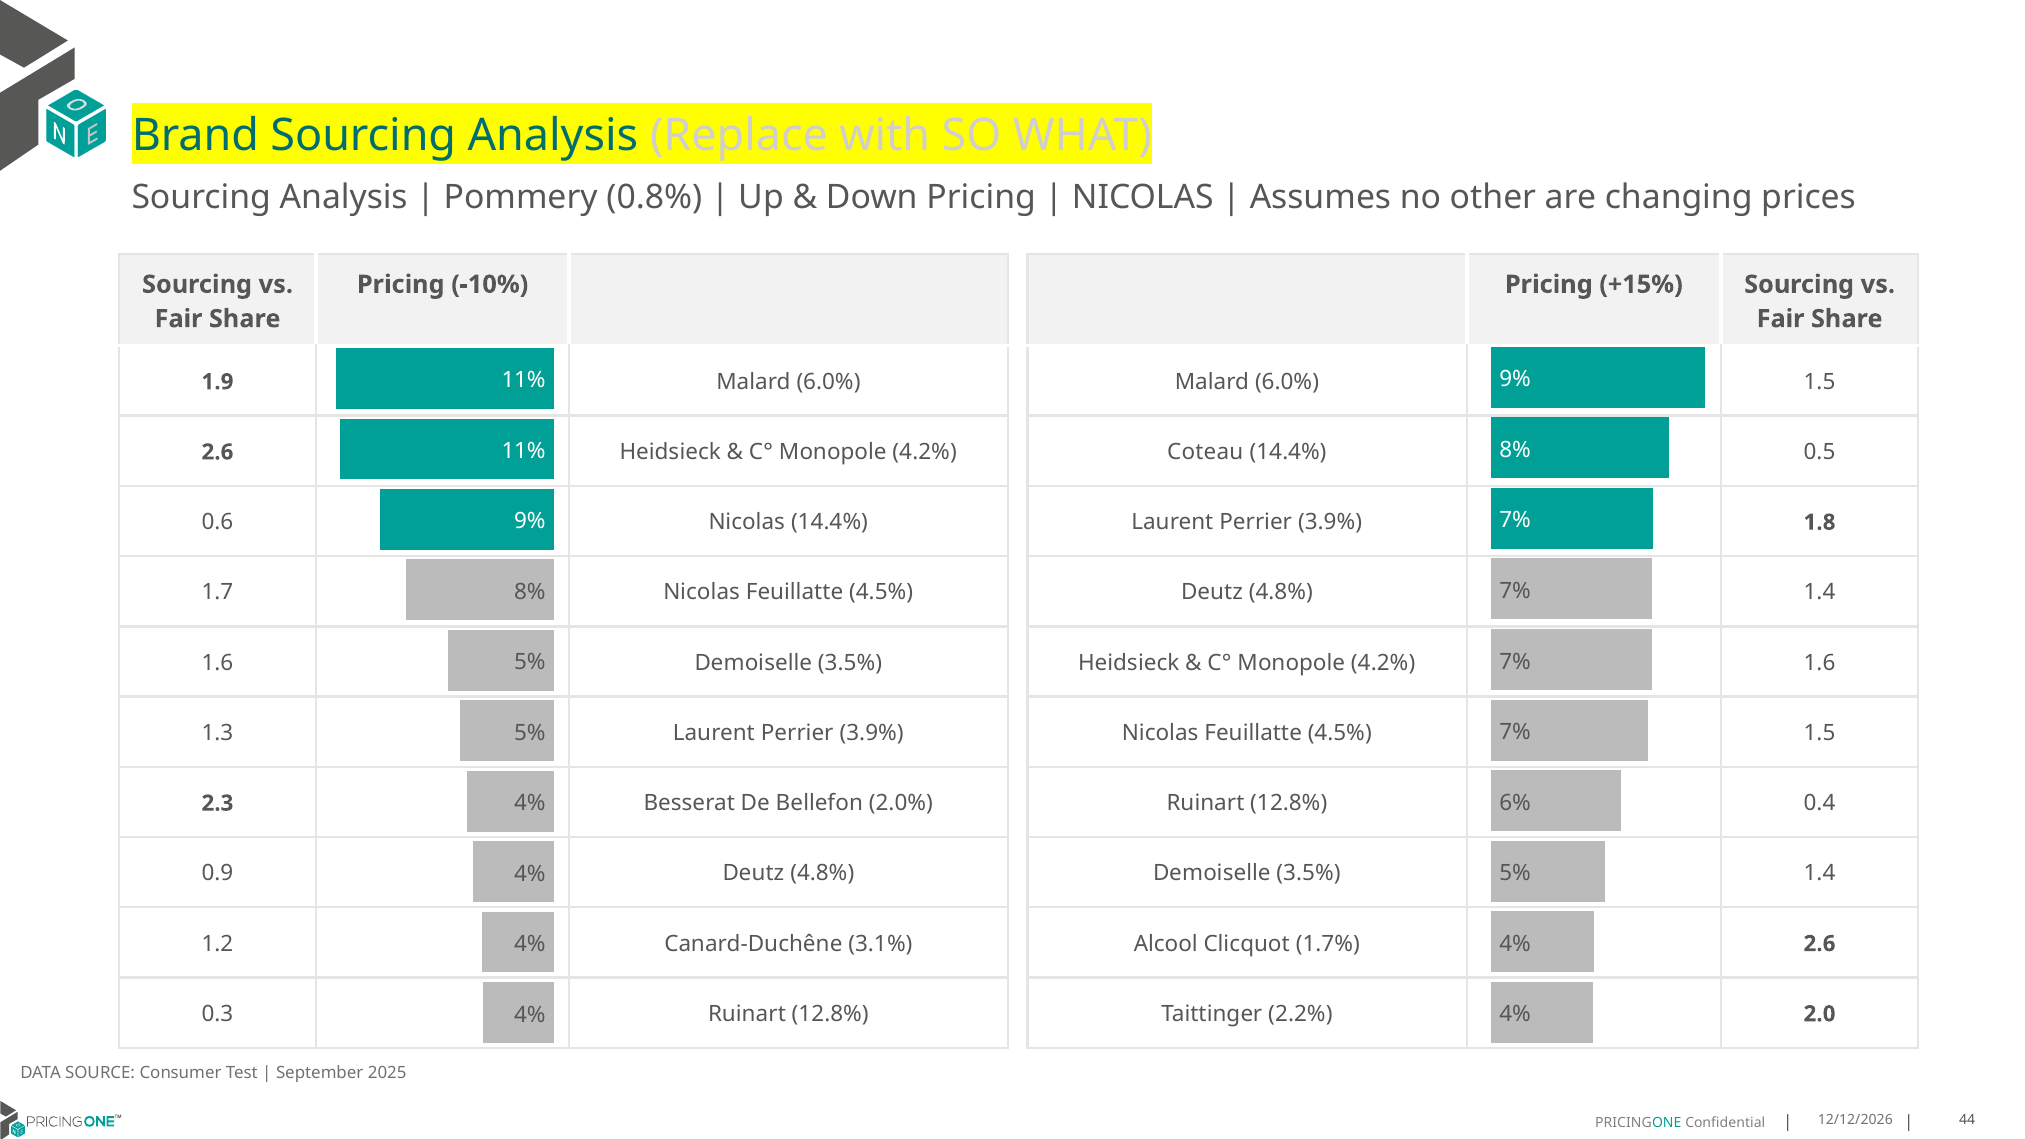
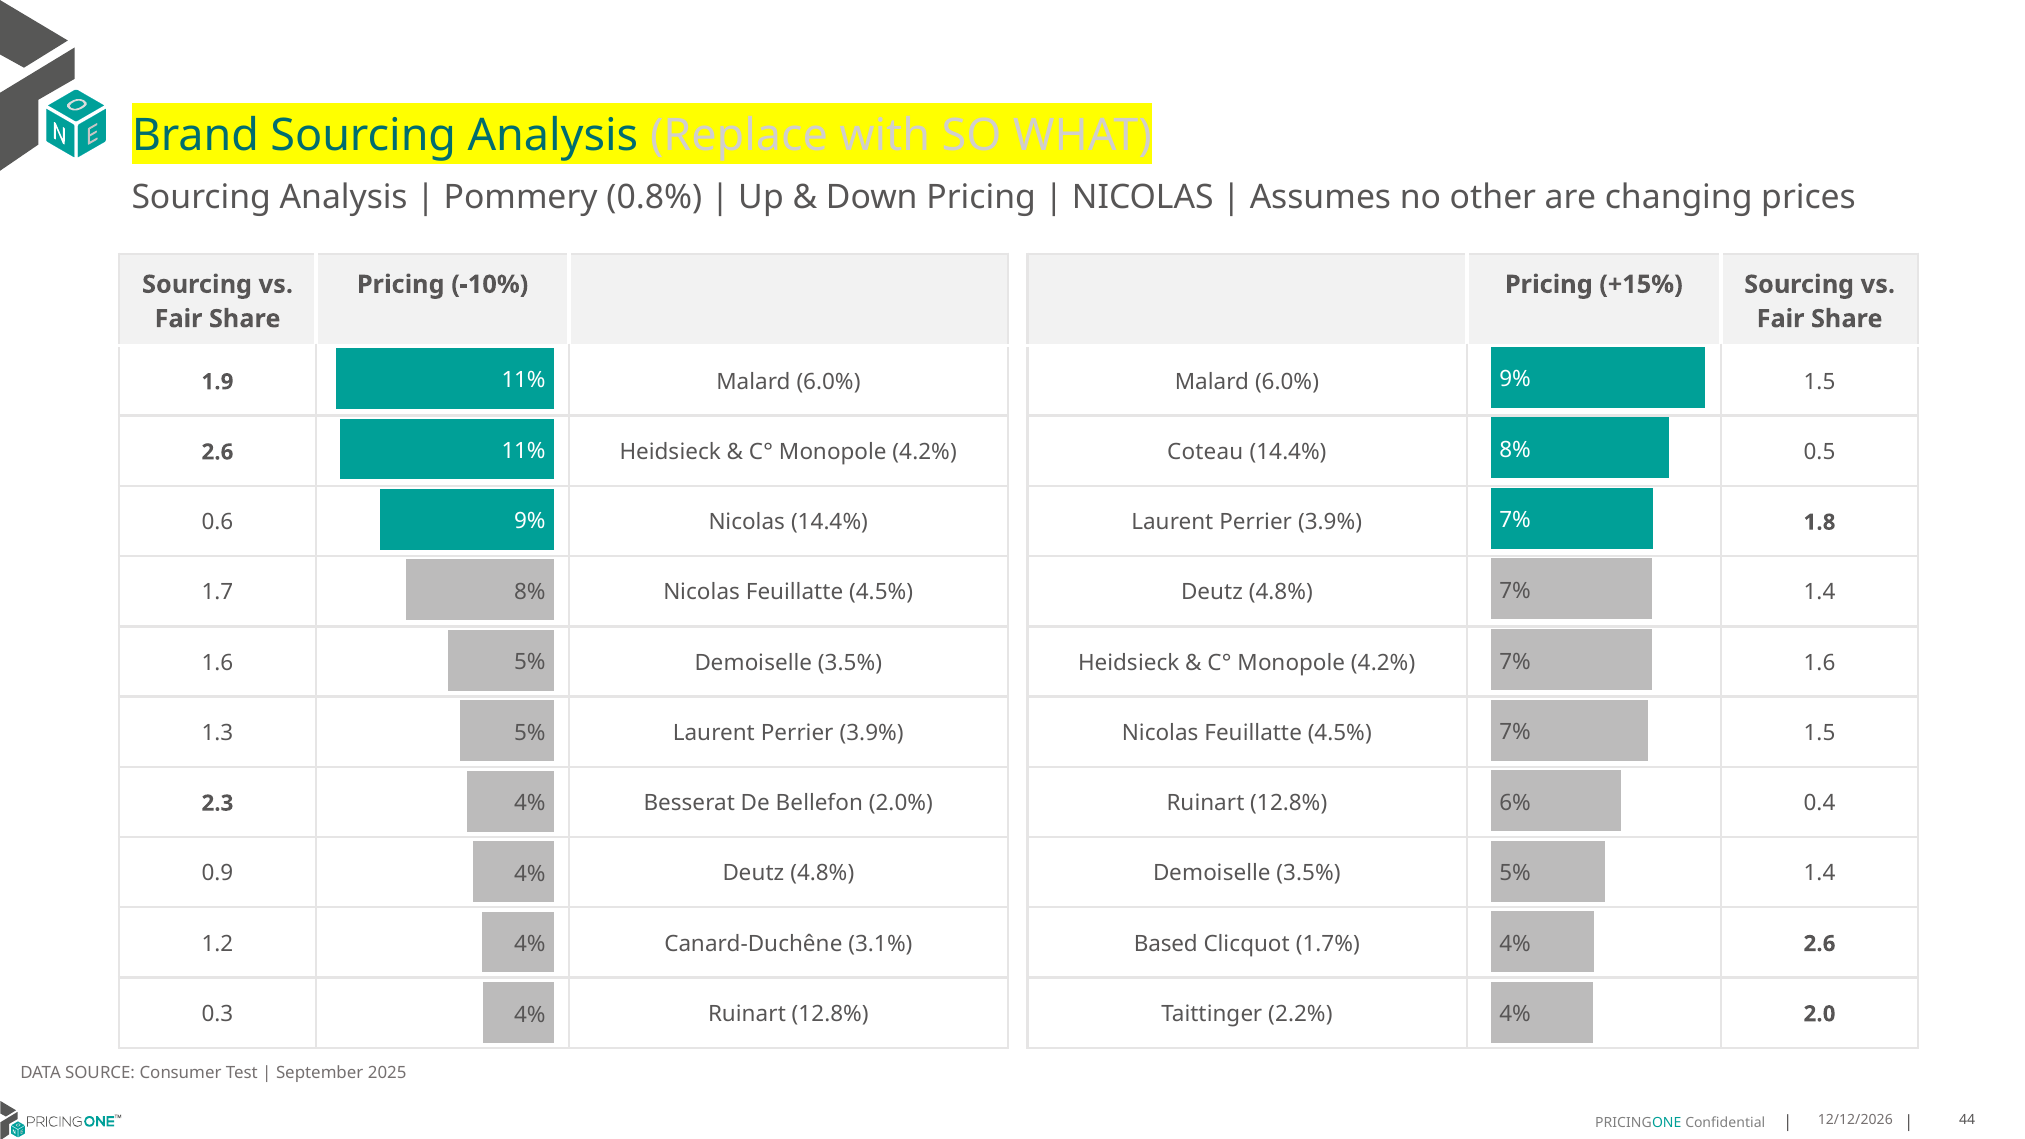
Alcool: Alcool -> Based (1166, 944)
